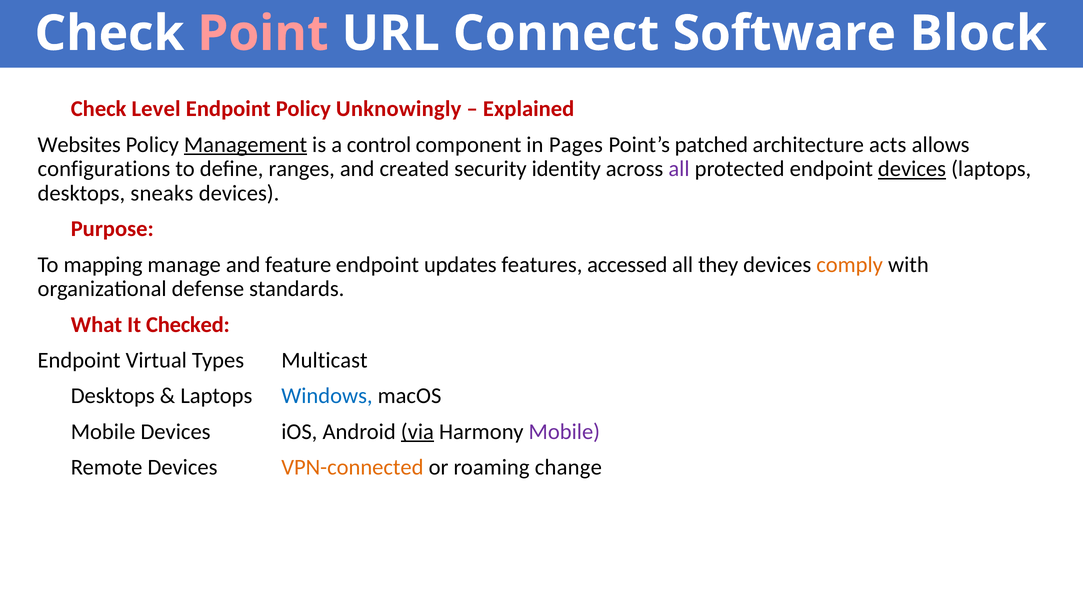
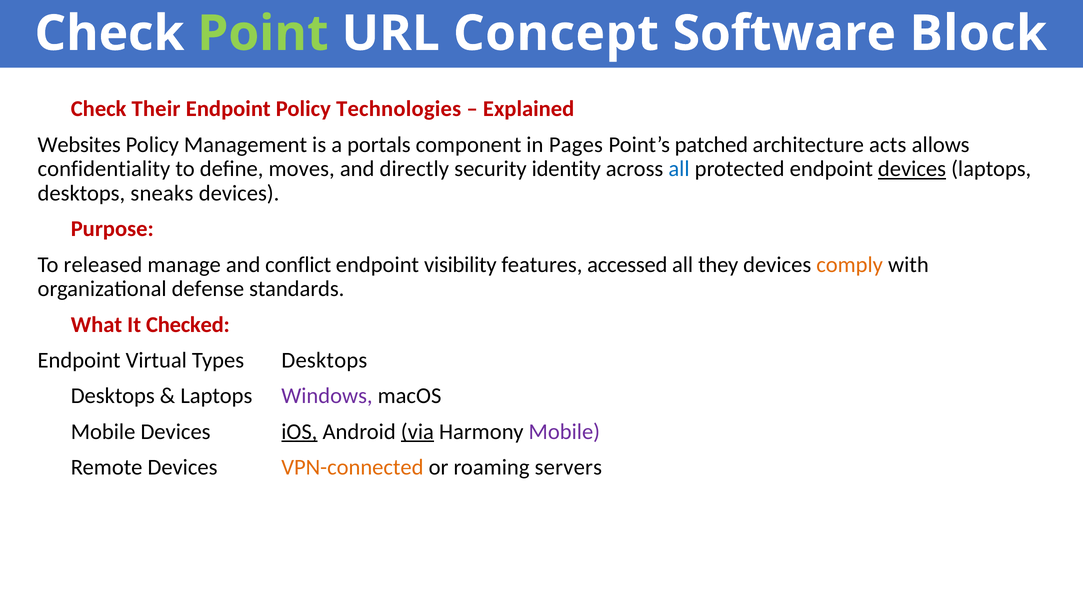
Point colour: pink -> light green (263, 34)
Connect: Connect -> Concept (556, 34)
Level: Level -> Their (156, 109)
Unknowingly: Unknowingly -> Technologies (399, 109)
Management underline: present -> none (246, 145)
control: control -> portals (379, 145)
configurations: configurations -> confidentiality (104, 169)
ranges: ranges -> moves (302, 169)
created: created -> directly (414, 169)
all colour: purple -> blue (679, 169)
mapping: mapping -> released (103, 265)
feature: feature -> conflict (298, 265)
updates: updates -> visibility (460, 265)
Types Multicast: Multicast -> Desktops (324, 360)
Windows colour: blue -> purple (327, 396)
iOS underline: none -> present (299, 432)
change: change -> servers (568, 467)
